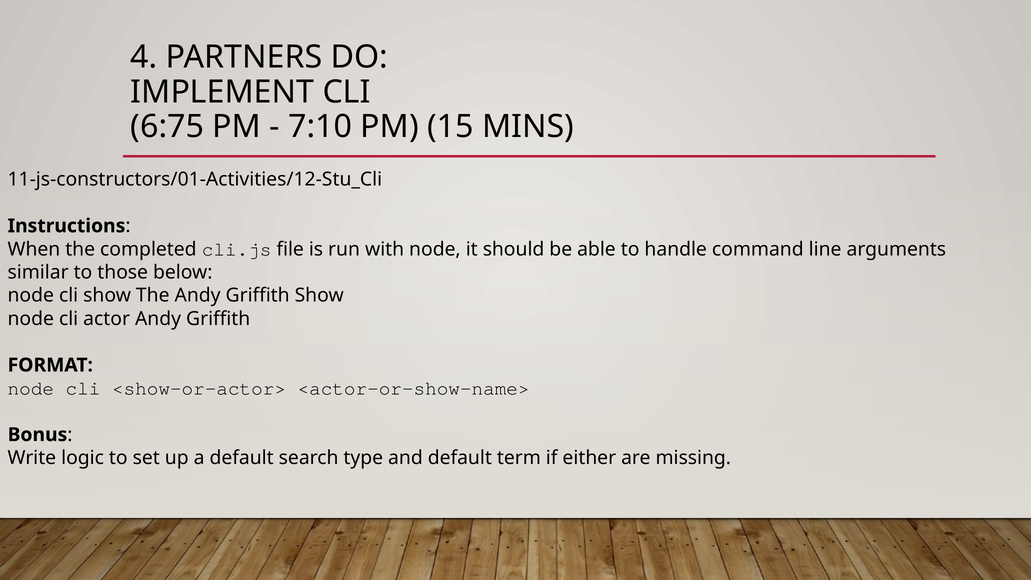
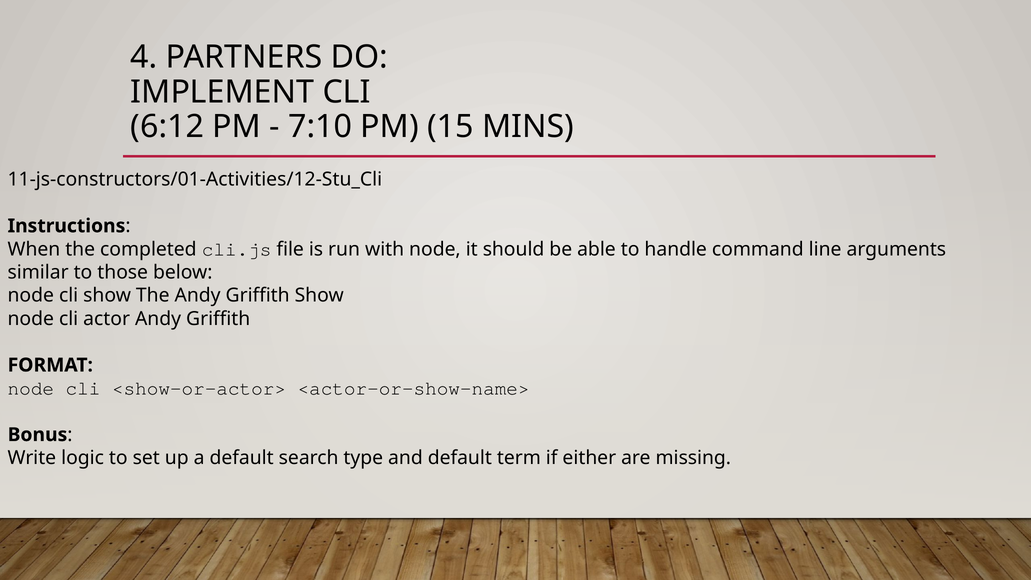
6:75: 6:75 -> 6:12 (167, 127)
